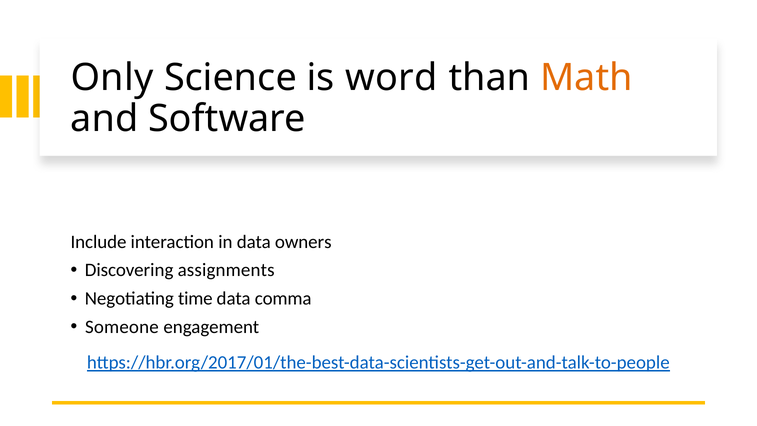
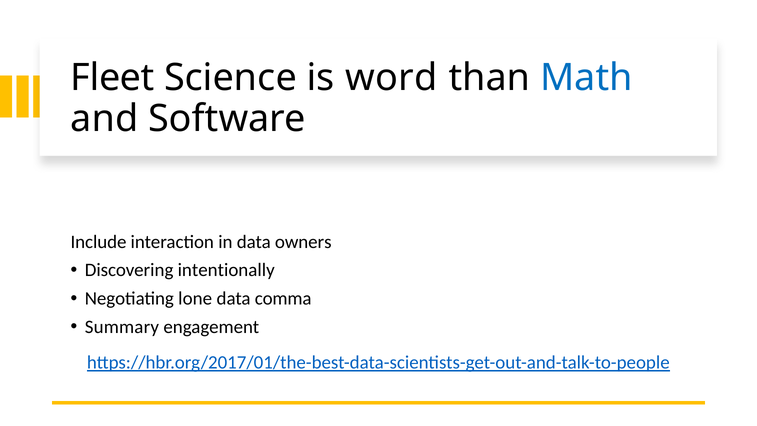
Only: Only -> Fleet (113, 78)
Math colour: orange -> blue (586, 78)
assignments: assignments -> intentionally (226, 270)
time: time -> lone (195, 298)
Someone: Someone -> Summary (122, 327)
